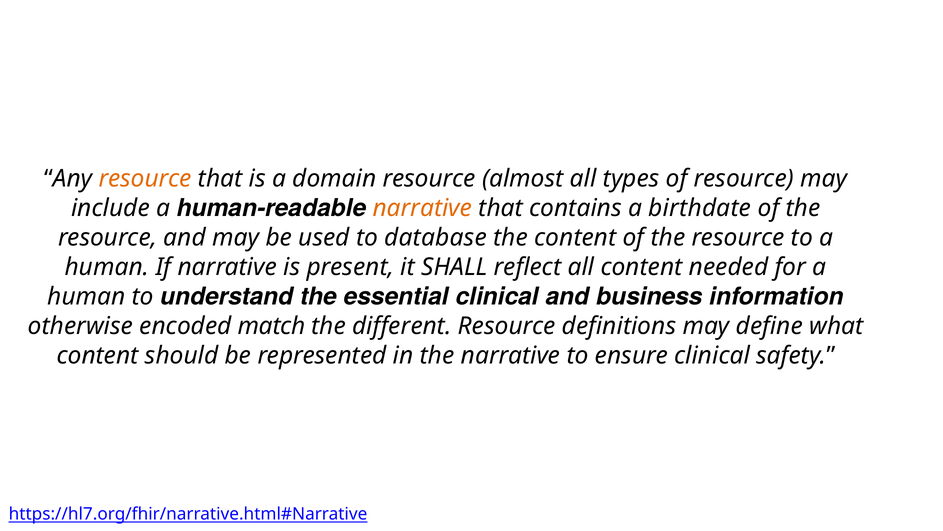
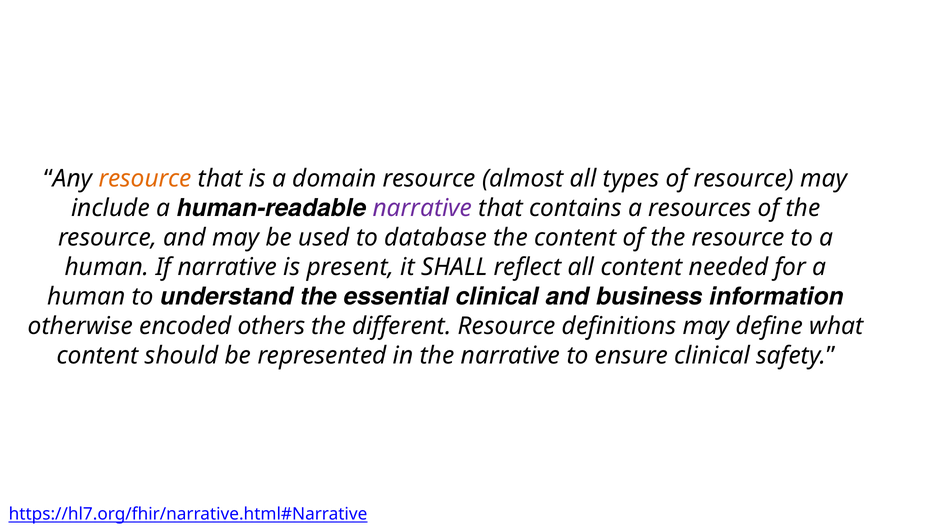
narrative colour: orange -> purple (422, 208)
birthdate: birthdate -> resources (700, 208)
match: match -> others (272, 326)
